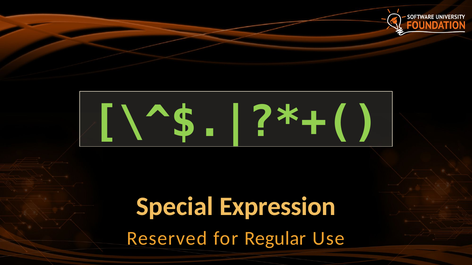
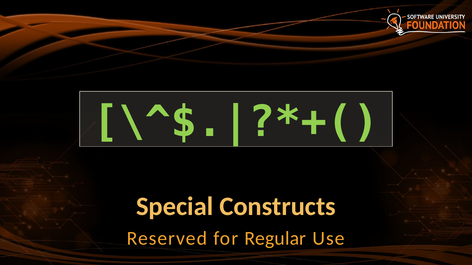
Expression: Expression -> Constructs (278, 207)
